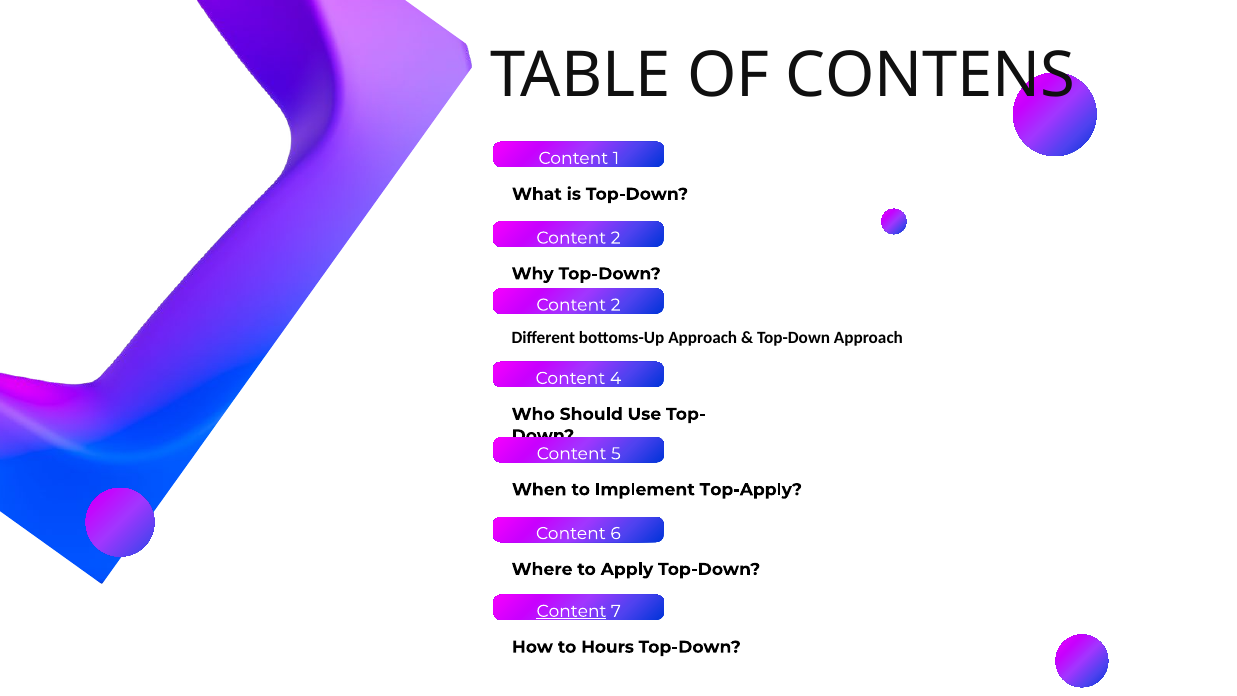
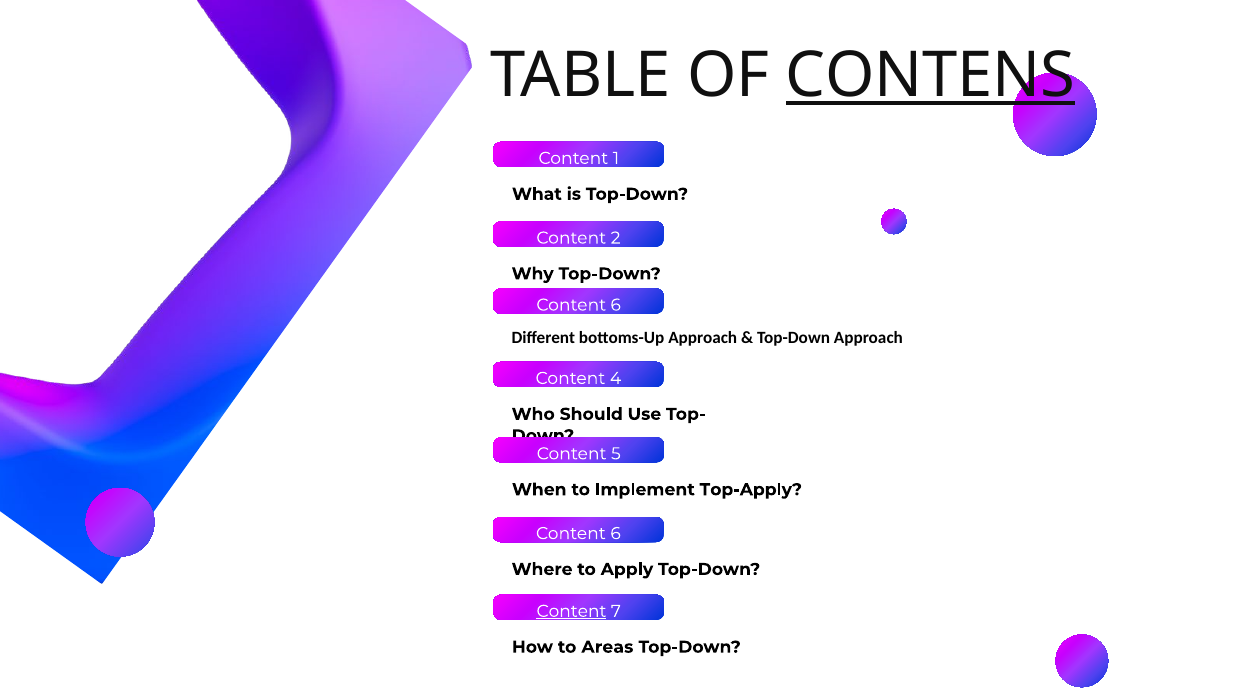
CONTENS underline: none -> present (931, 76)
2: 2 -> 6 (616, 305)
Hours: Hours -> Areas (607, 647)
